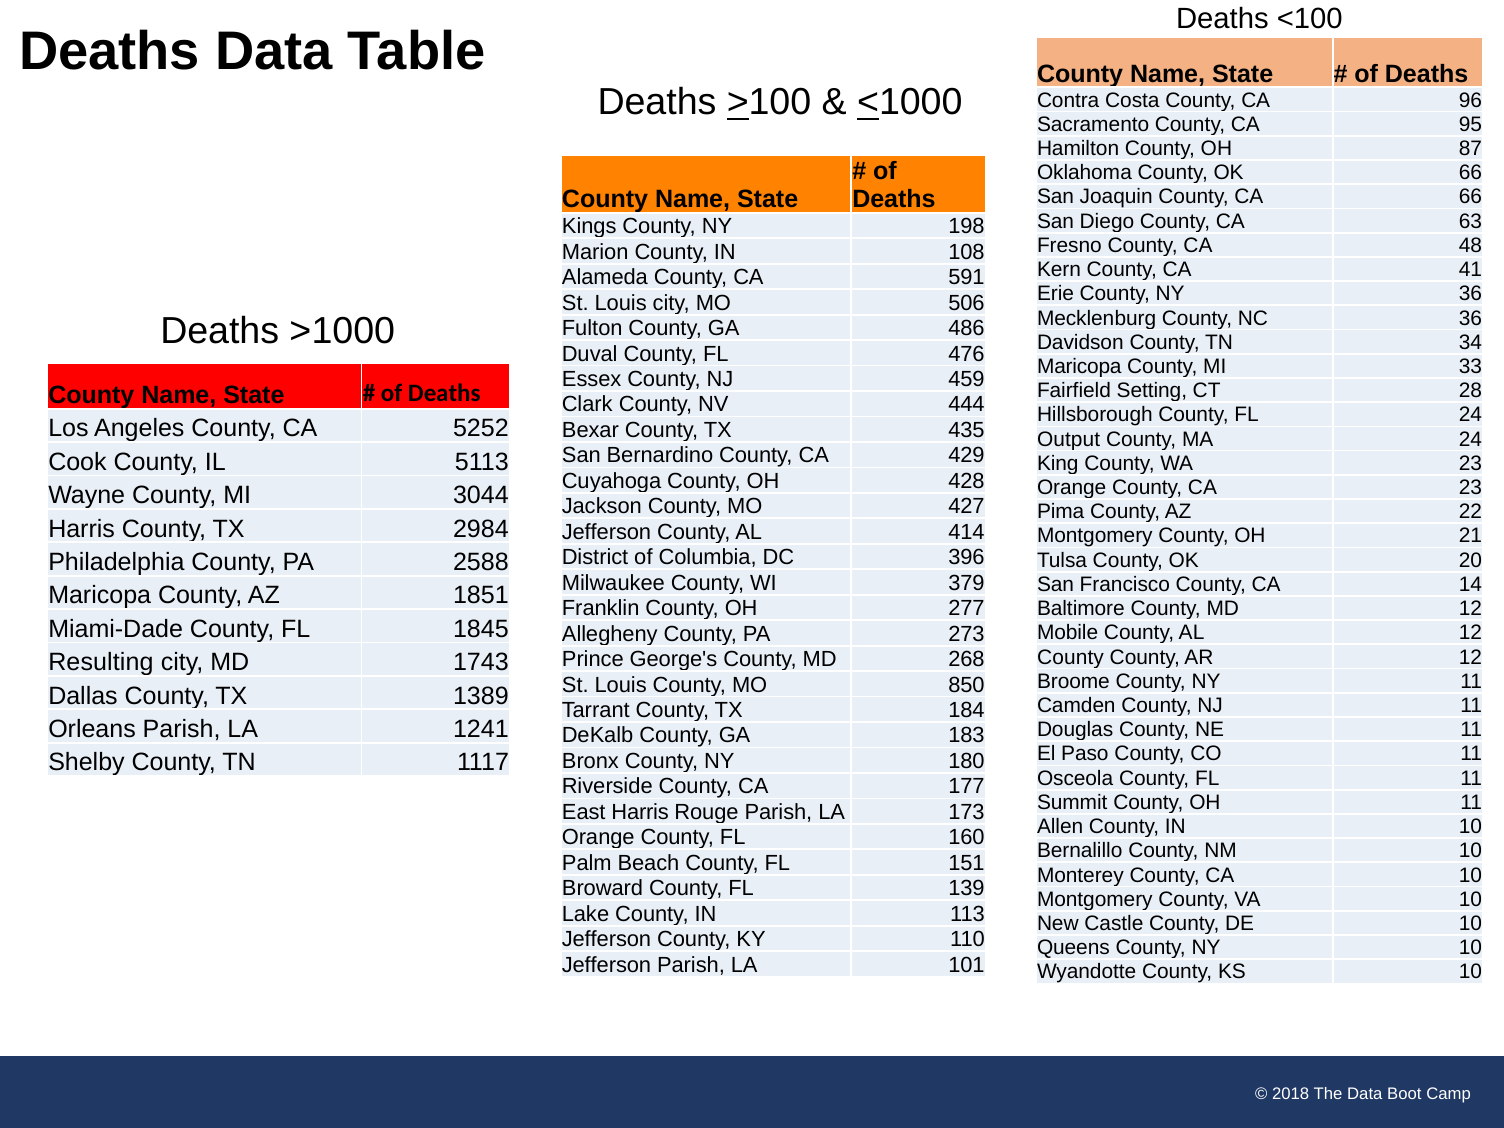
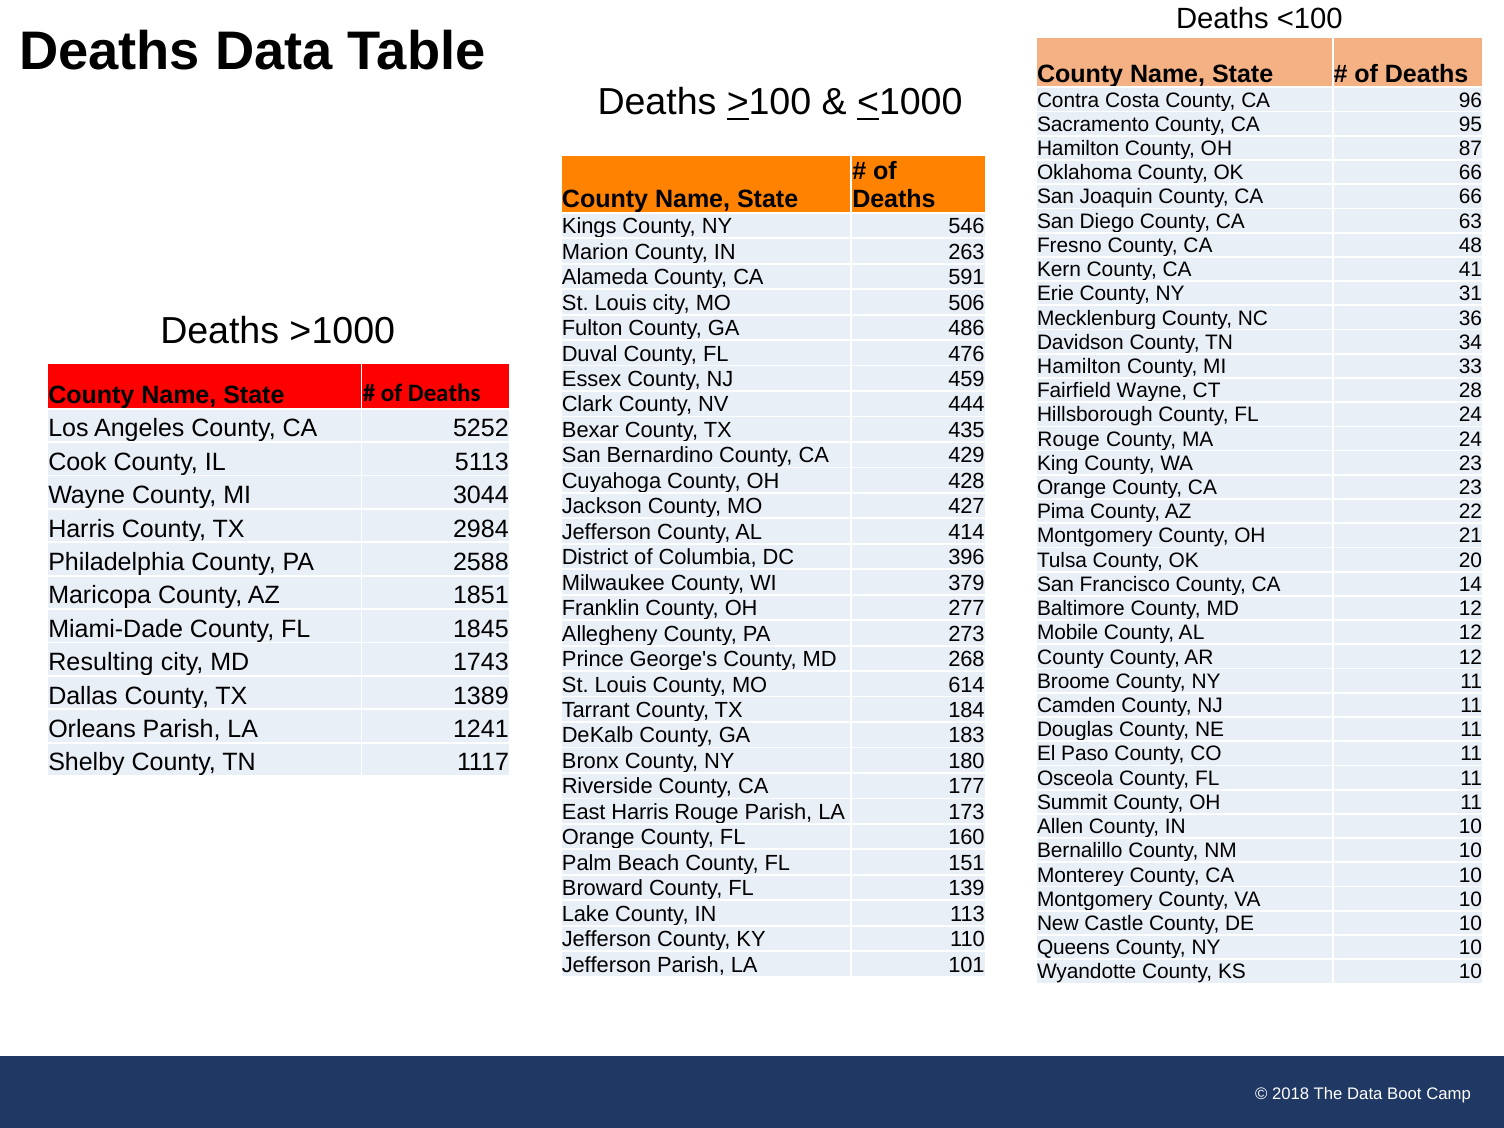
198: 198 -> 546 (967, 226)
108: 108 -> 263 (967, 252)
NY 36: 36 -> 31 (1470, 294)
Maricopa: Maricopa -> Hamilton (1079, 367)
Fairfield Setting: Setting -> Wayne (1152, 391)
Output: Output -> Rouge (1069, 439)
850: 850 -> 614 (967, 685)
